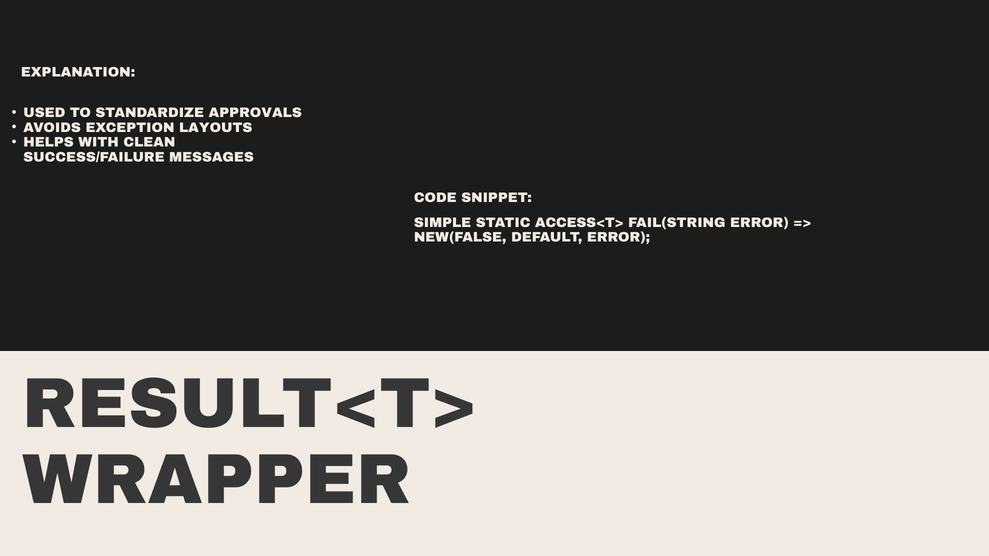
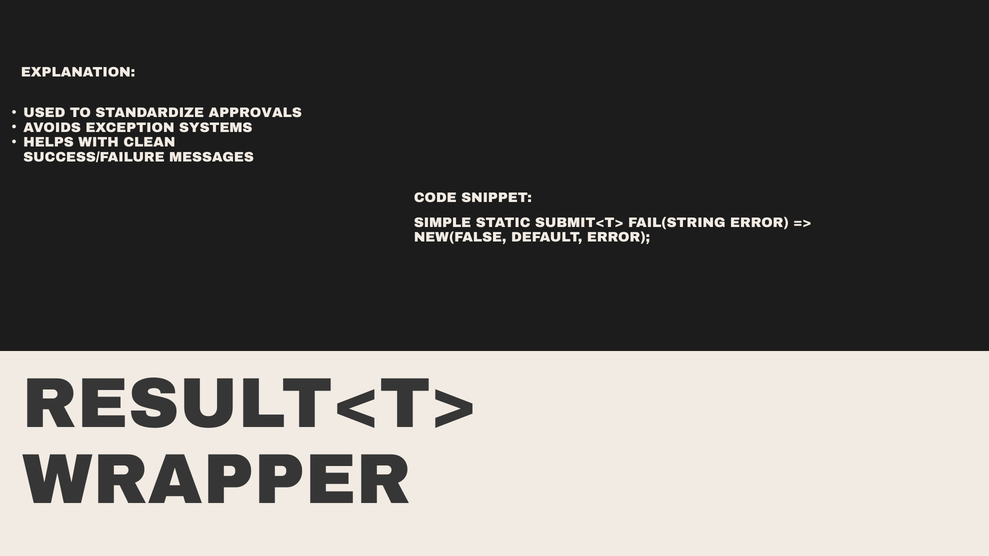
LAYOUTS: LAYOUTS -> SYSTEMS (216, 128)
ACCESS<T>: ACCESS<T> -> SUBMIT<T> (579, 223)
